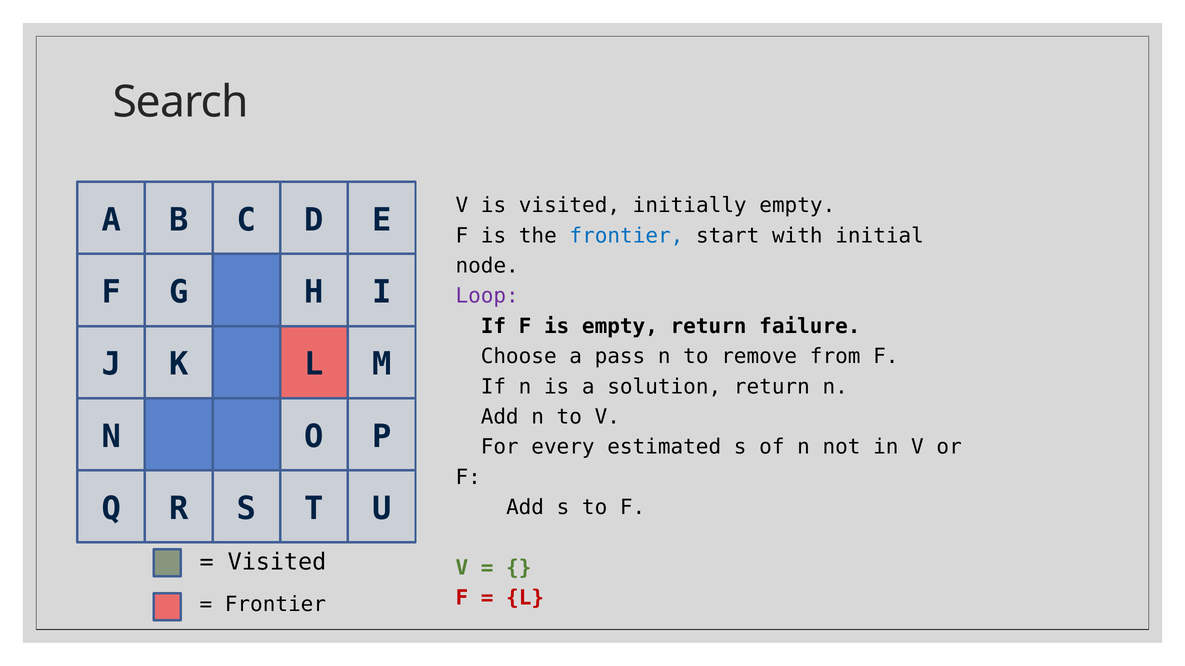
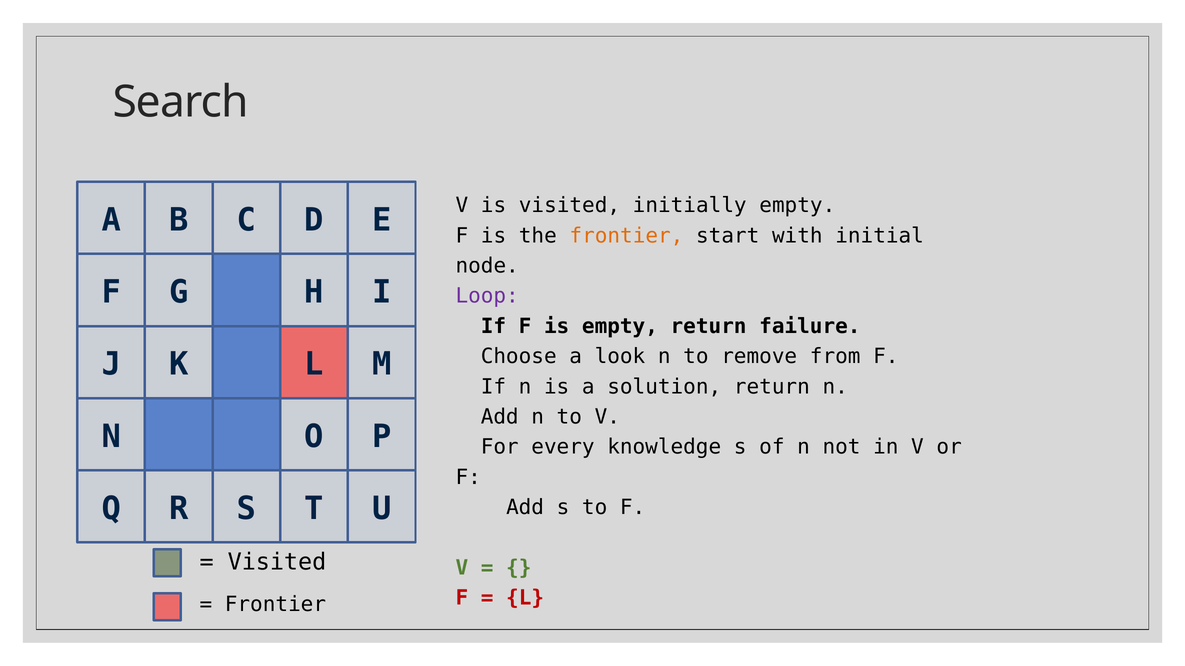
frontier colour: blue -> orange (626, 236)
pass: pass -> look (620, 357)
estimated: estimated -> knowledge (664, 447)
